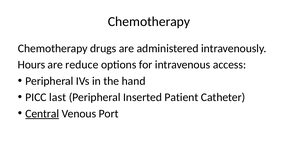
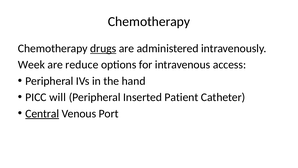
drugs underline: none -> present (103, 48)
Hours: Hours -> Week (31, 65)
last: last -> will (58, 97)
